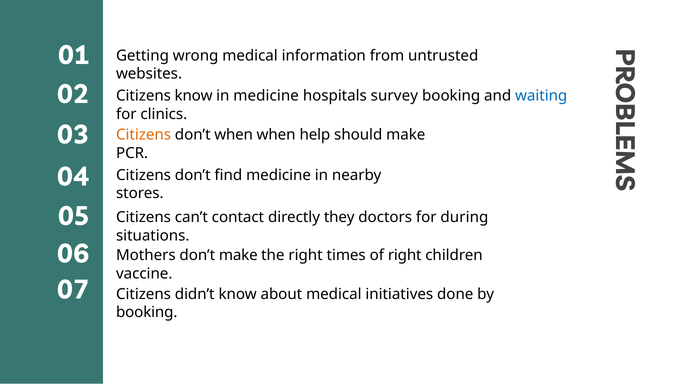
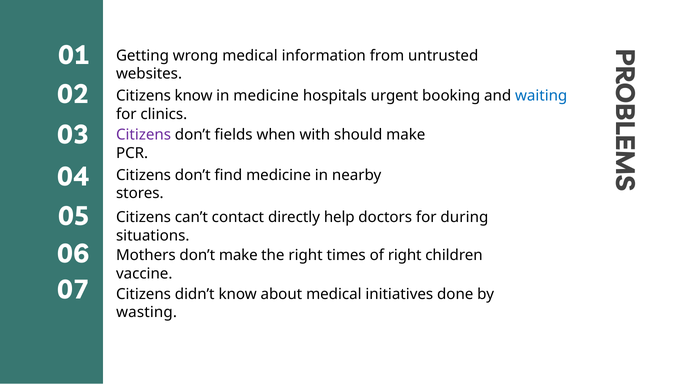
survey: survey -> urgent (394, 96)
Citizens colour: orange -> purple (144, 135)
don’t when: when -> fields (234, 135)
help: help -> with (315, 135)
they: they -> help (339, 217)
booking: booking -> wasting (147, 312)
